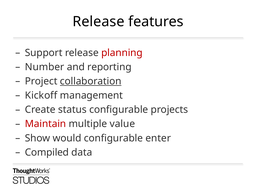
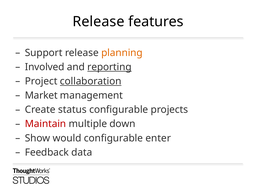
planning colour: red -> orange (122, 53)
Number: Number -> Involved (45, 67)
reporting underline: none -> present (109, 67)
Kickoff: Kickoff -> Market (41, 95)
value: value -> down (122, 124)
Compiled: Compiled -> Feedback (47, 152)
